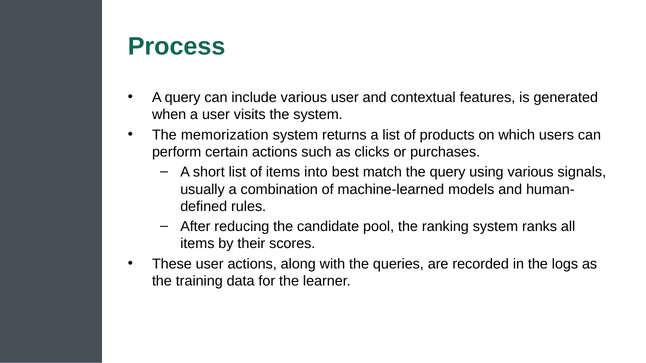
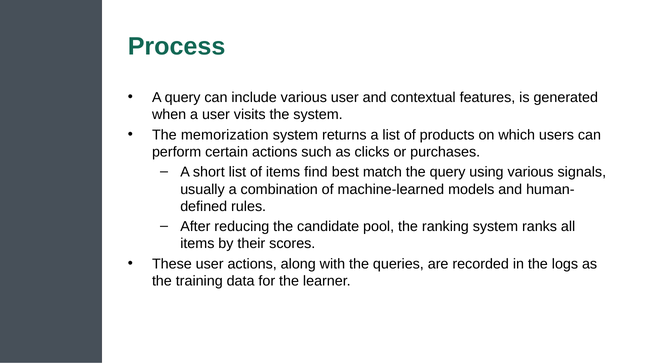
into: into -> find (316, 172)
